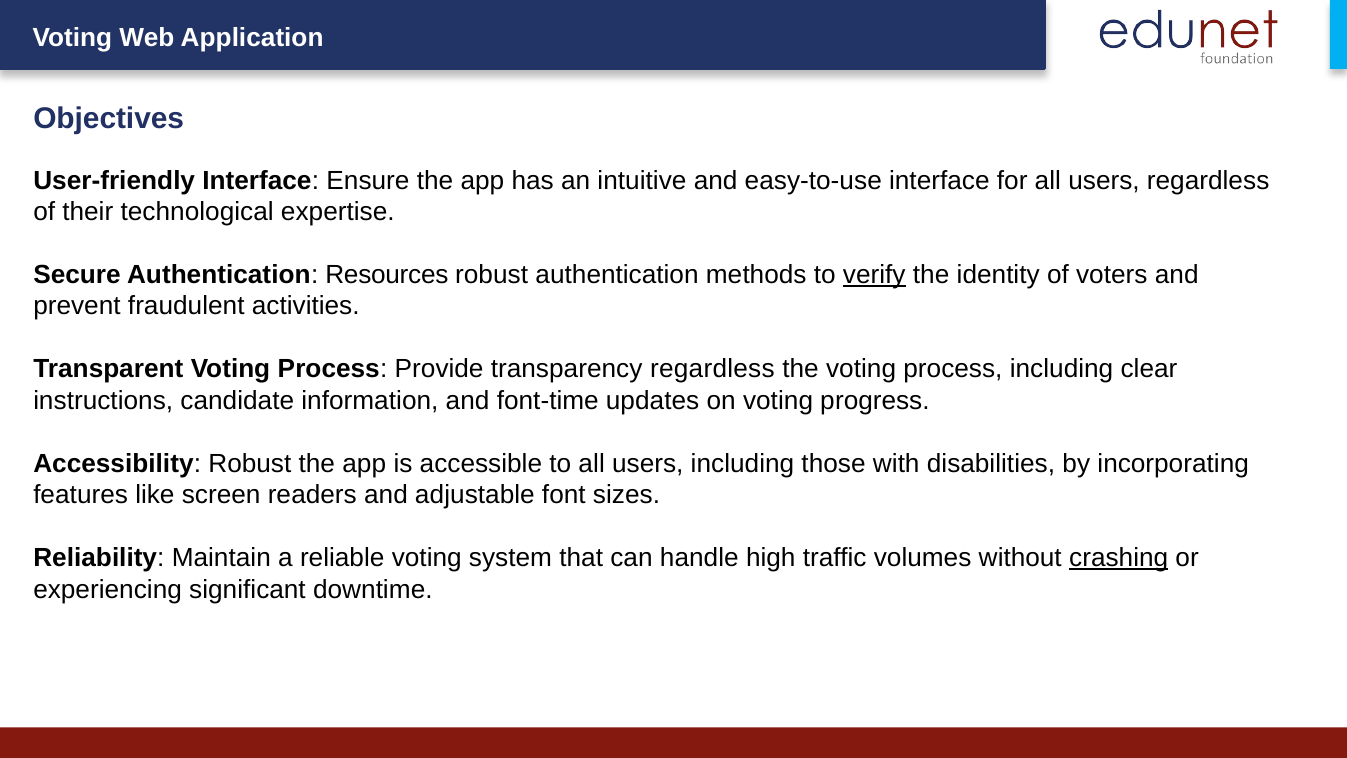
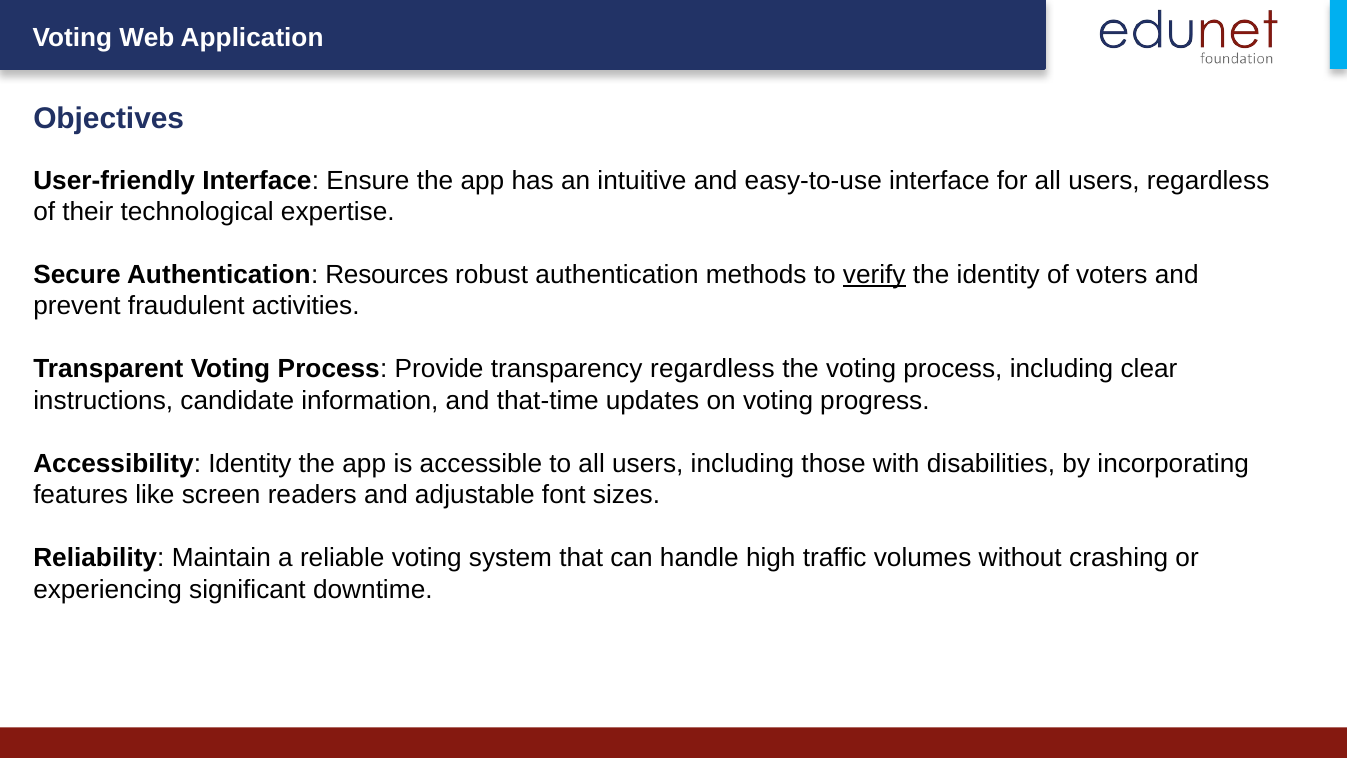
font-time: font-time -> that-time (548, 401)
Accessibility Robust: Robust -> Identity (250, 463)
crashing underline: present -> none (1119, 558)
